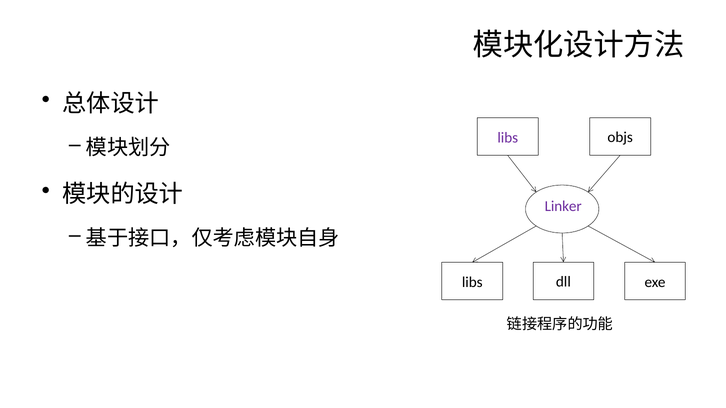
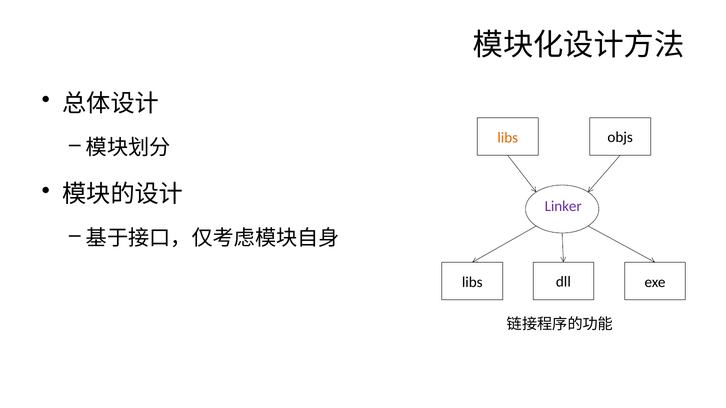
libs colour: purple -> orange (508, 138)
